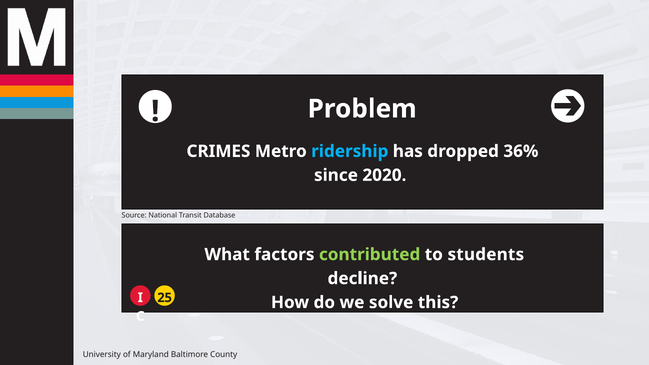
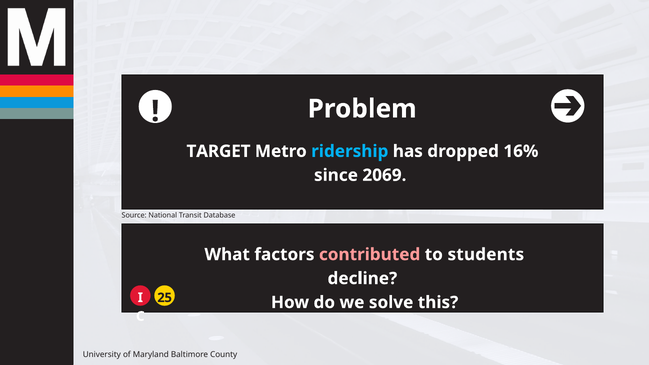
CRIMES: CRIMES -> TARGET (219, 151)
36%: 36% -> 16% (521, 151)
2020: 2020 -> 2069 (384, 175)
contributed colour: light green -> pink (370, 255)
